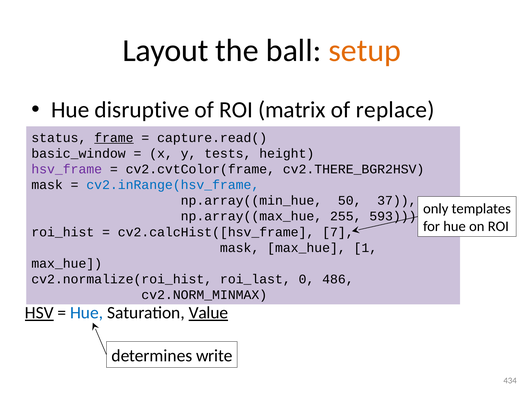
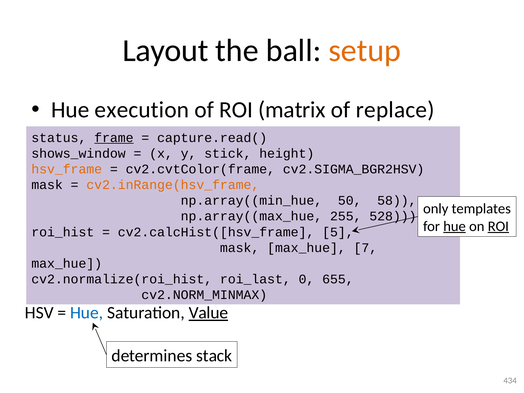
disruptive: disruptive -> execution (142, 110)
basic_window: basic_window -> shows_window (79, 153)
tests: tests -> stick (228, 153)
hsv_frame colour: purple -> orange (67, 169)
cv2.THERE_BGR2HSV: cv2.THERE_BGR2HSV -> cv2.SIGMA_BGR2HSV (354, 169)
cv2.inRange(hsv_frame colour: blue -> orange (173, 185)
37: 37 -> 58 (397, 201)
593: 593 -> 528 (393, 216)
hue underline: none -> present (455, 226)
ROI underline: none -> present (498, 226)
7: 7 -> 5 (338, 232)
1: 1 -> 7 (365, 248)
486: 486 -> 655 (338, 279)
HSV underline: present -> none (39, 313)
write: write -> stack (214, 356)
